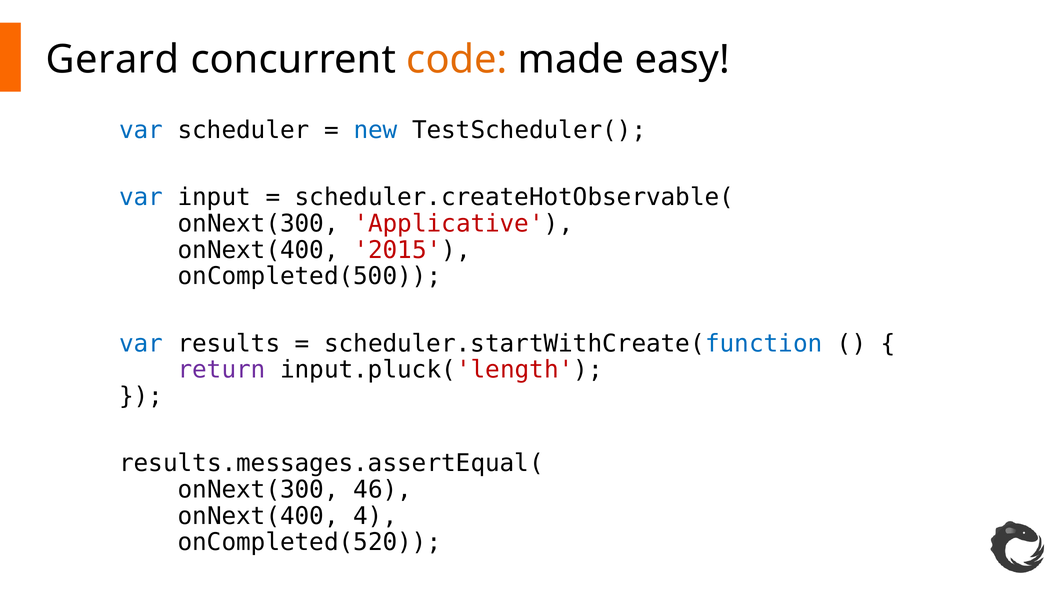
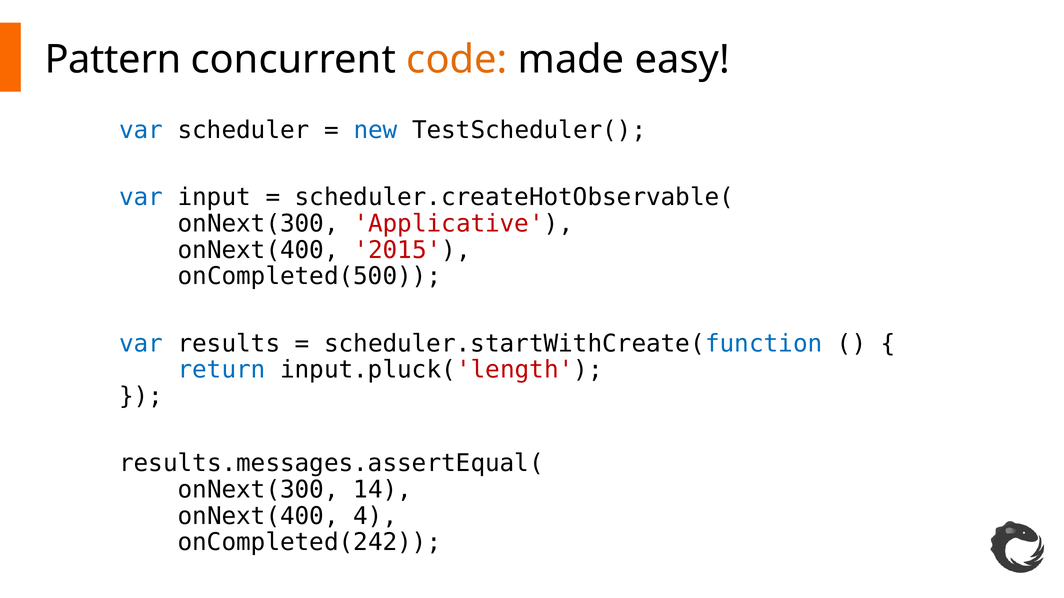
Gerard: Gerard -> Pattern (113, 59)
return colour: purple -> blue (222, 370)
46: 46 -> 14 (383, 490)
onCompleted(520: onCompleted(520 -> onCompleted(242 (309, 543)
